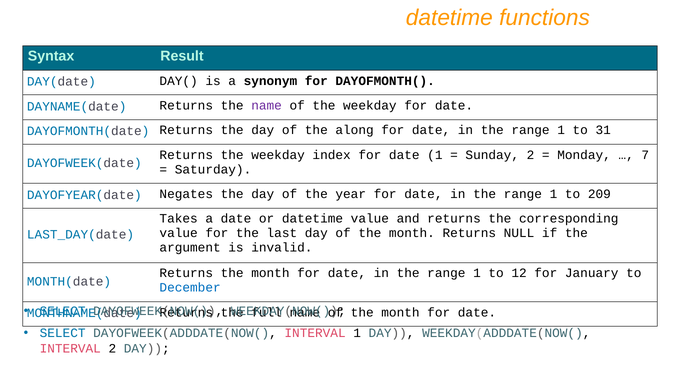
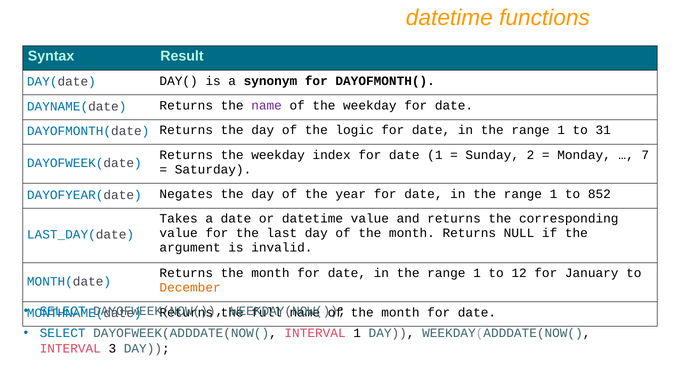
along: along -> logic (355, 130)
209: 209 -> 852 (599, 194)
December colour: blue -> orange (190, 287)
INTERVAL 2: 2 -> 3 (112, 348)
